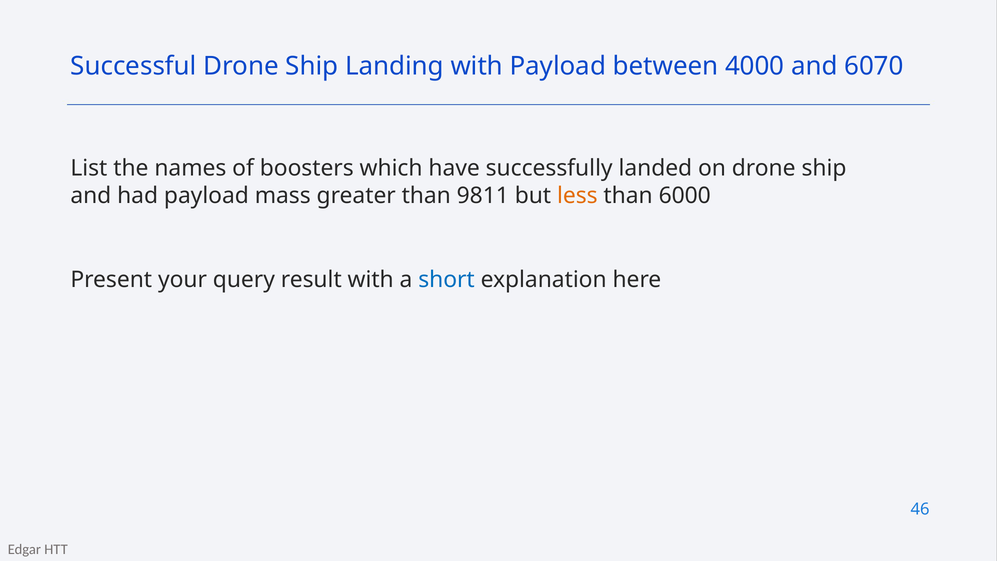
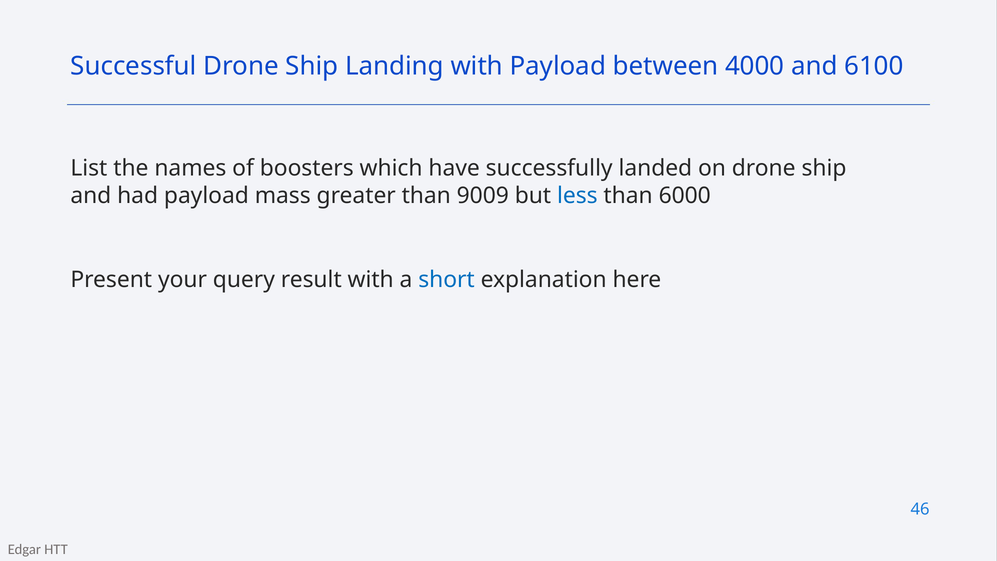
6070: 6070 -> 6100 (874, 66)
9811: 9811 -> 9009 (483, 196)
less colour: orange -> blue (577, 196)
